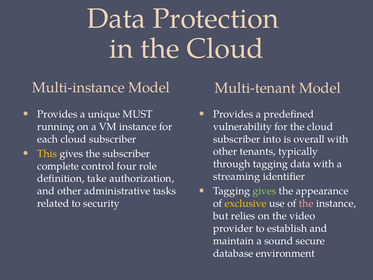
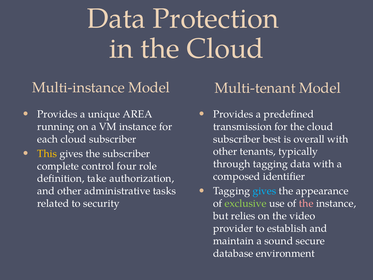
MUST: MUST -> AREA (138, 114)
vulnerability: vulnerability -> transmission (242, 127)
into: into -> best (272, 139)
streaming: streaming -> composed (237, 176)
gives colour: light green -> light blue (264, 191)
exclusive colour: yellow -> light green (246, 203)
